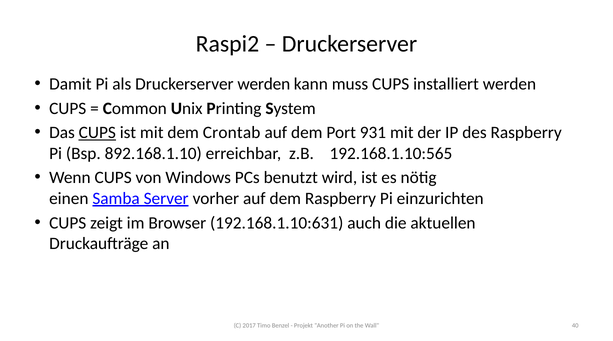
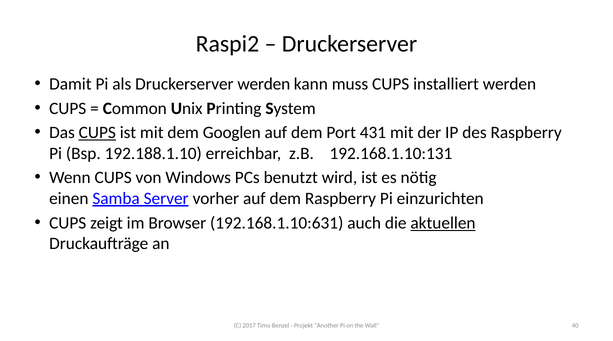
Crontab: Crontab -> Googlen (232, 132)
931: 931 -> 431 (373, 132)
892.168.1.10: 892.168.1.10 -> 192.188.1.10 (153, 153)
192.168.1.10:565: 192.168.1.10:565 -> 192.168.1.10:131 (391, 153)
aktuellen underline: none -> present (443, 223)
